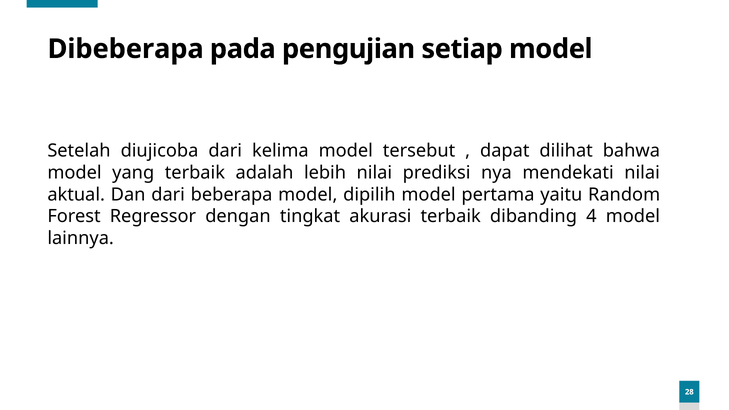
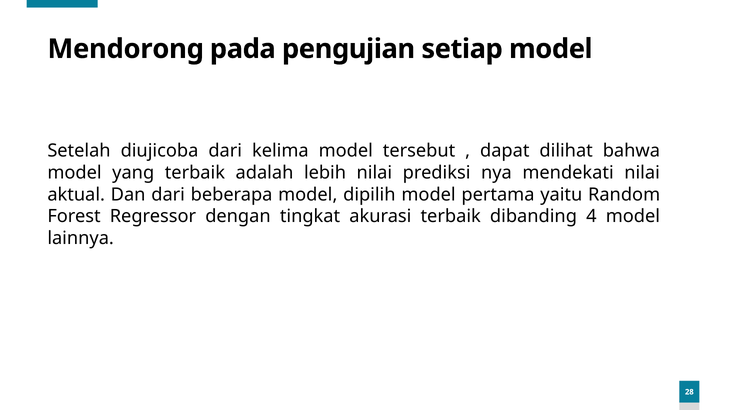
Dibeberapa: Dibeberapa -> Mendorong (126, 49)
